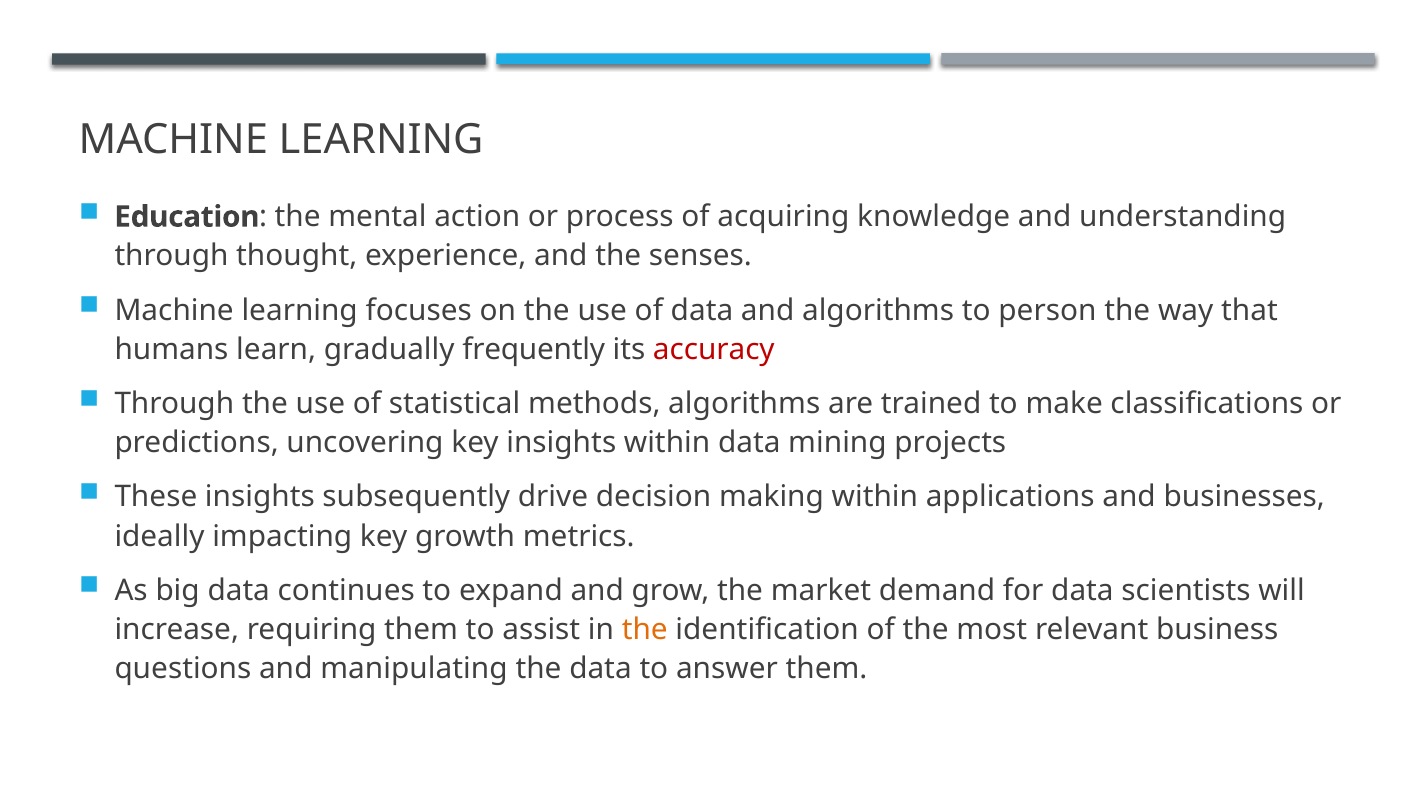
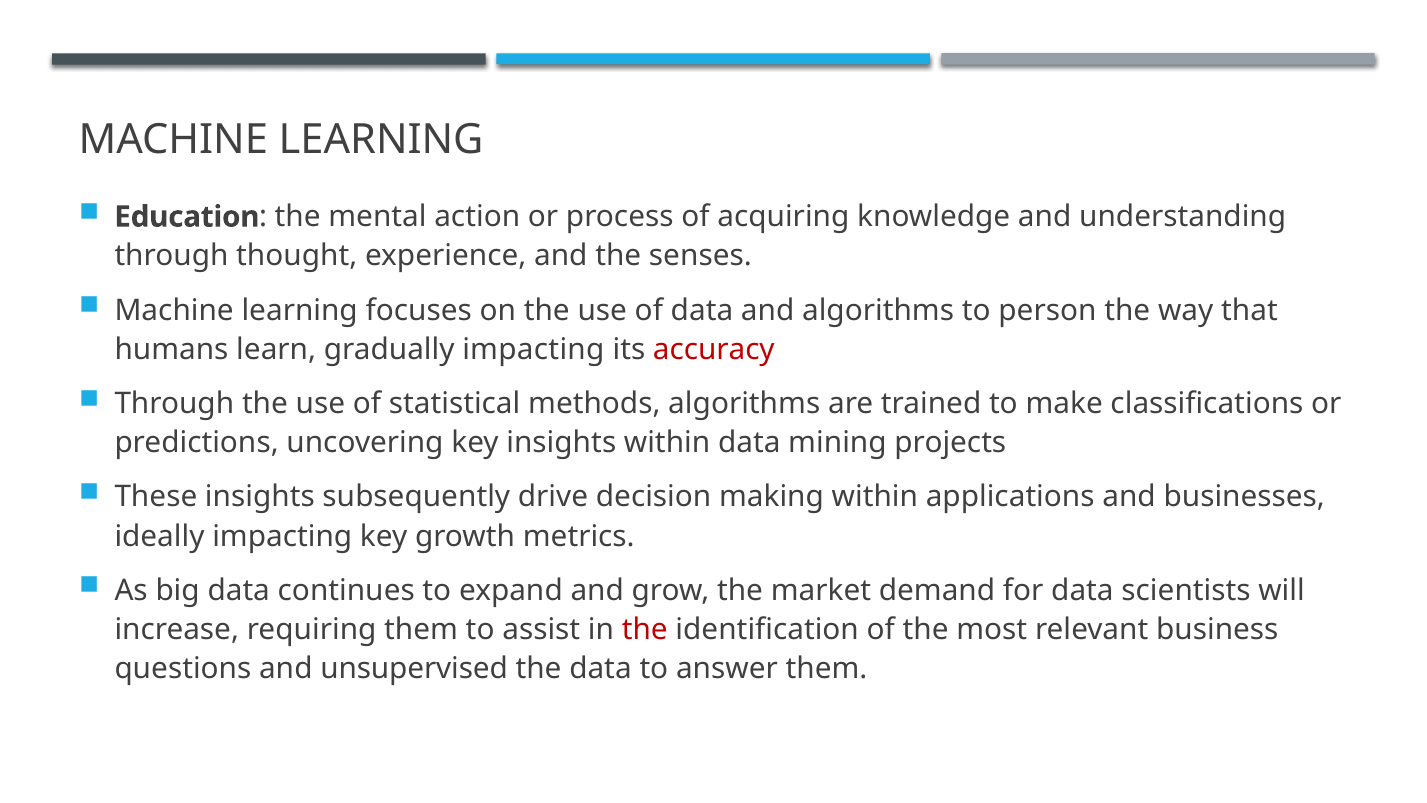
gradually frequently: frequently -> impacting (533, 349)
the colour: orange -> red (645, 629)
manipulating: manipulating -> unsupervised (414, 669)
